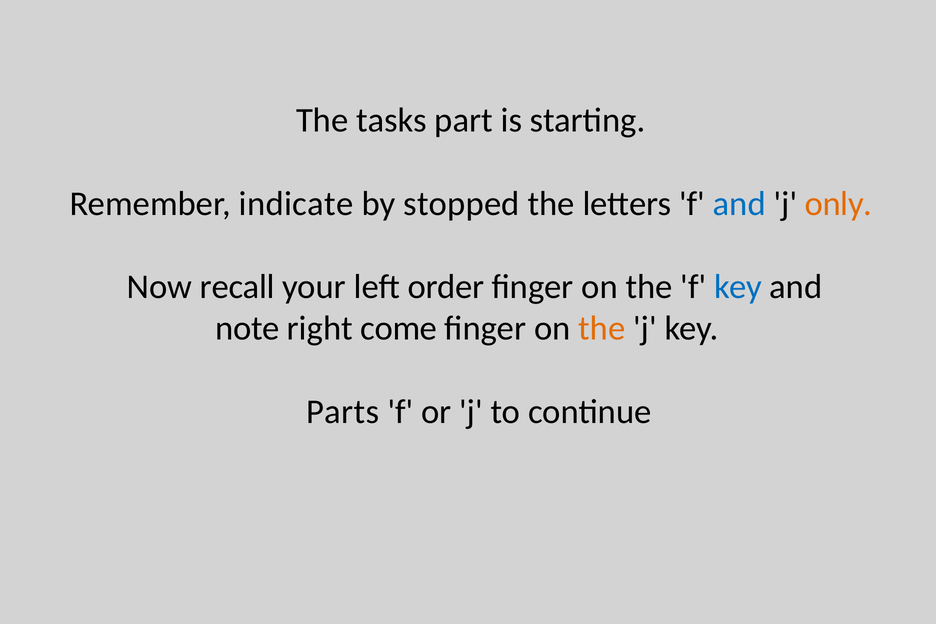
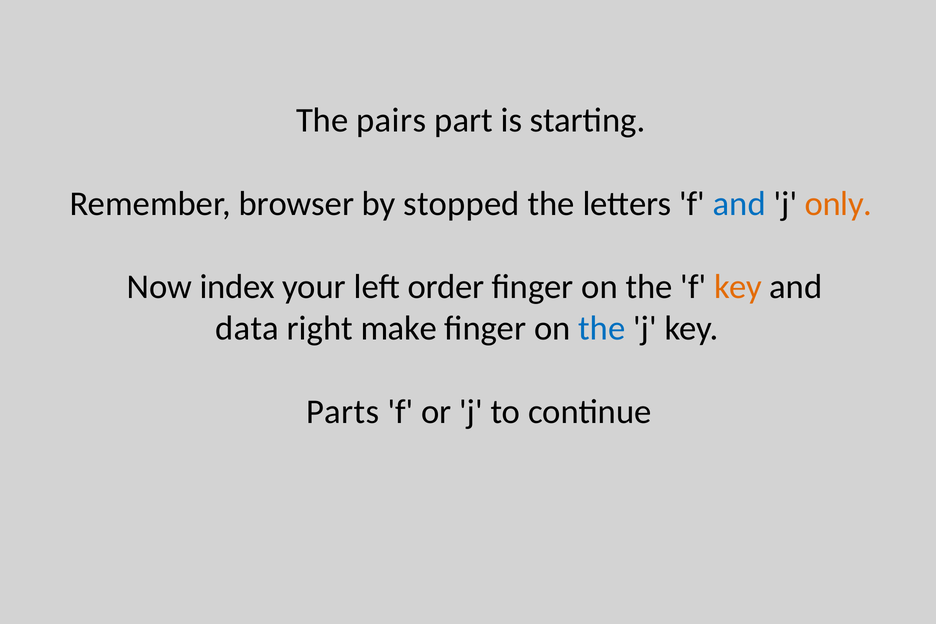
tasks: tasks -> pairs (391, 120)
indicate: indicate -> browser (296, 204)
recall: recall -> index (237, 287)
key colour: blue -> orange (738, 287)
note: note -> data (247, 328)
come: come -> make (399, 328)
the colour: orange -> blue (602, 328)
